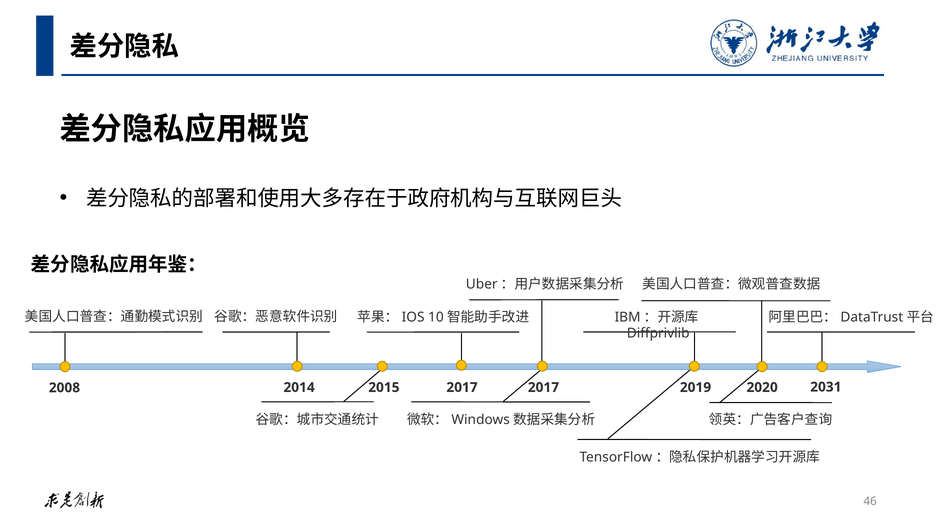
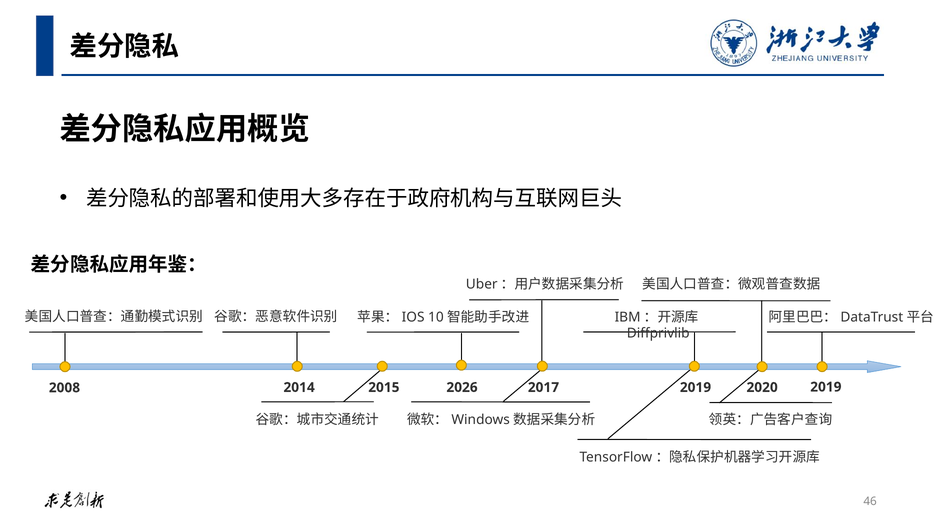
2031: 2031 -> 2019 (826, 387)
2015 2017: 2017 -> 2026 (462, 387)
